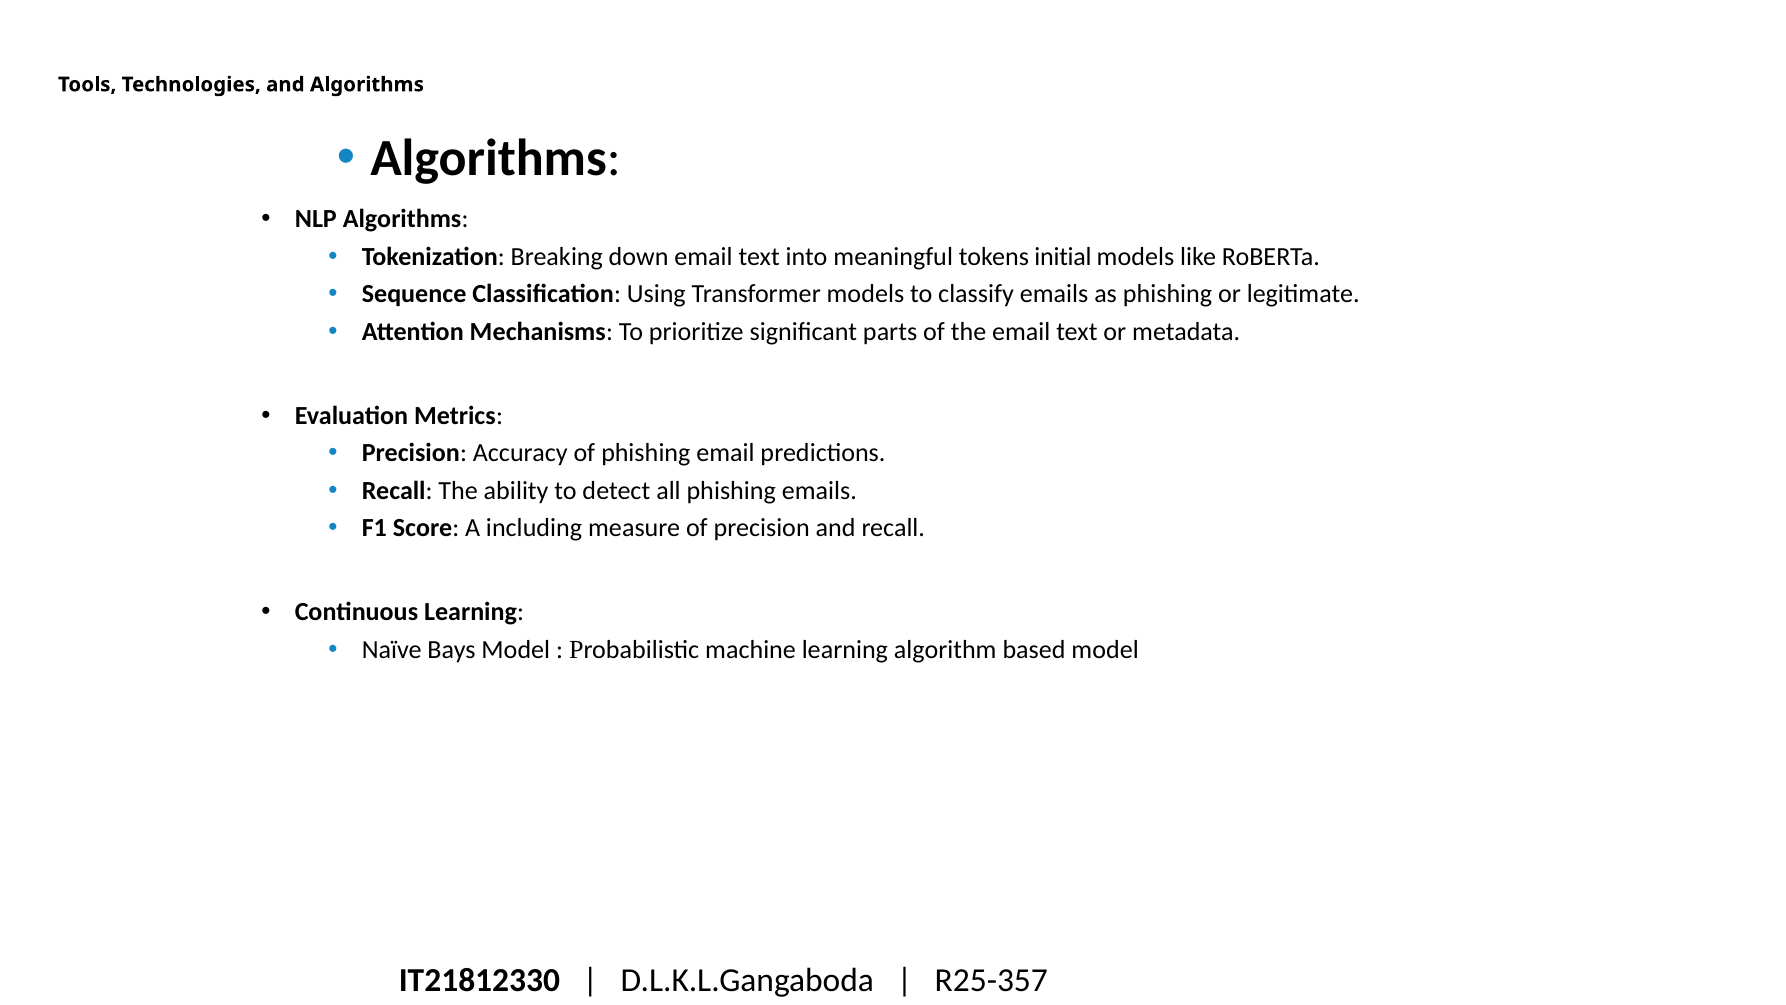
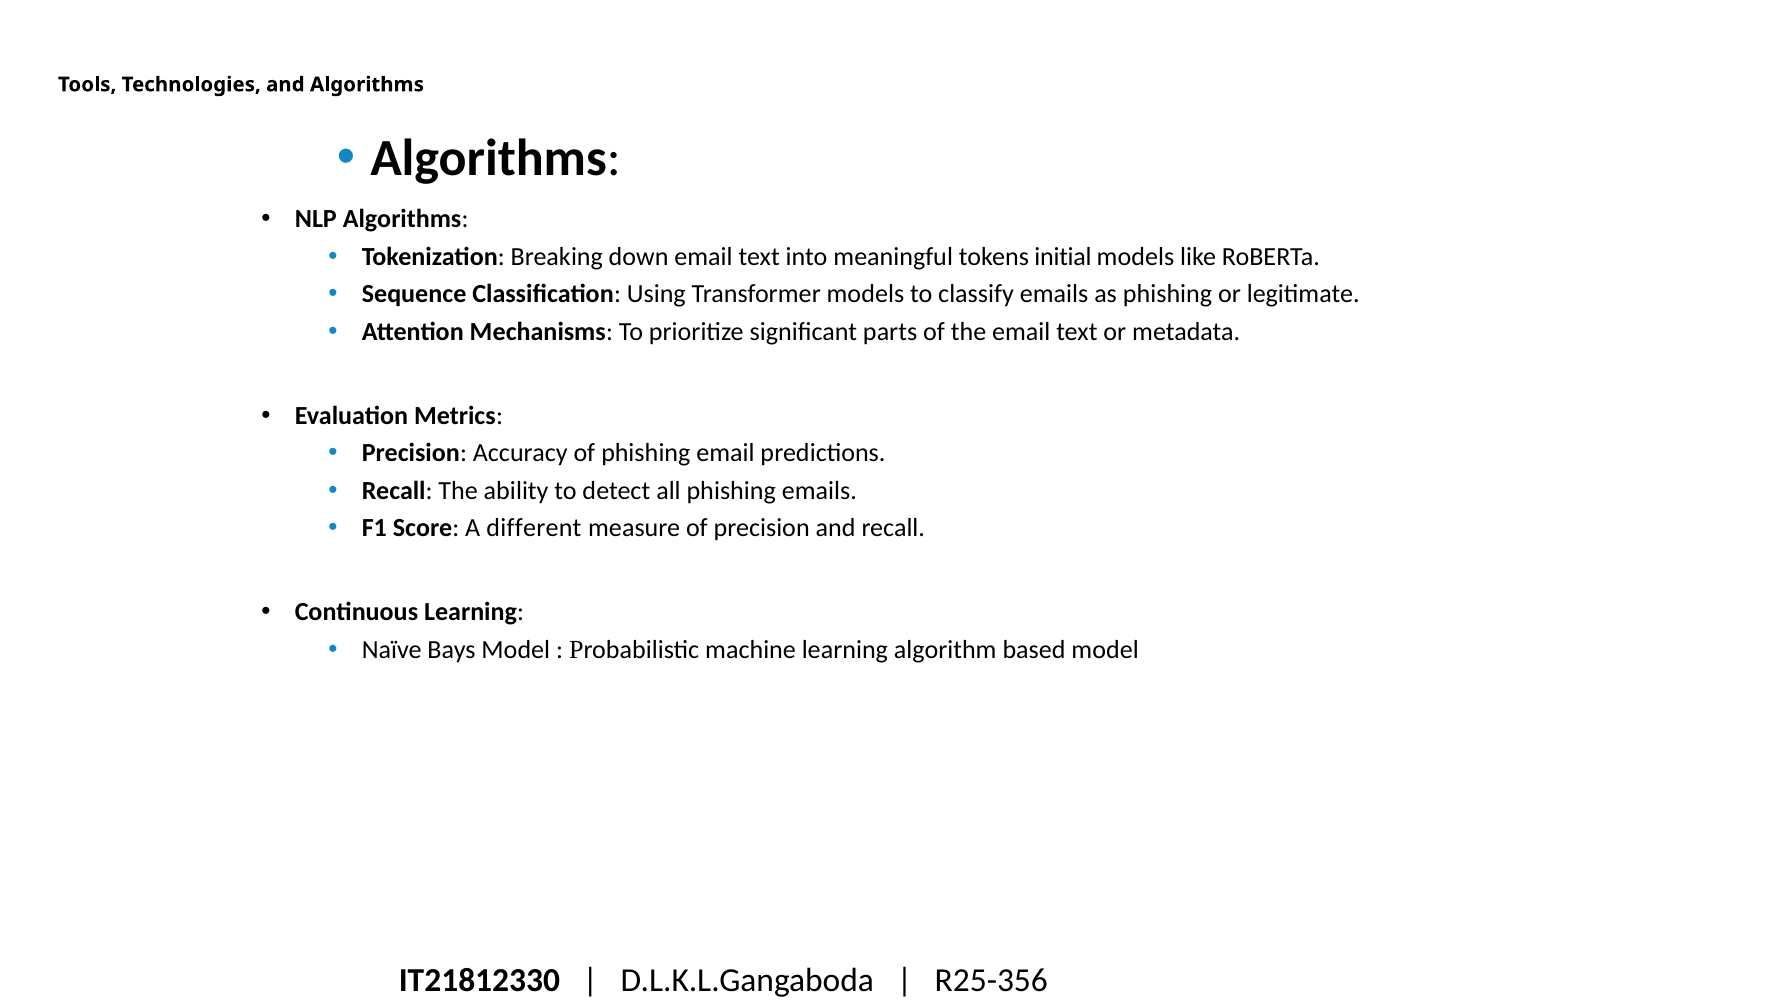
including: including -> different (534, 528)
R25-357: R25-357 -> R25-356 (991, 980)
